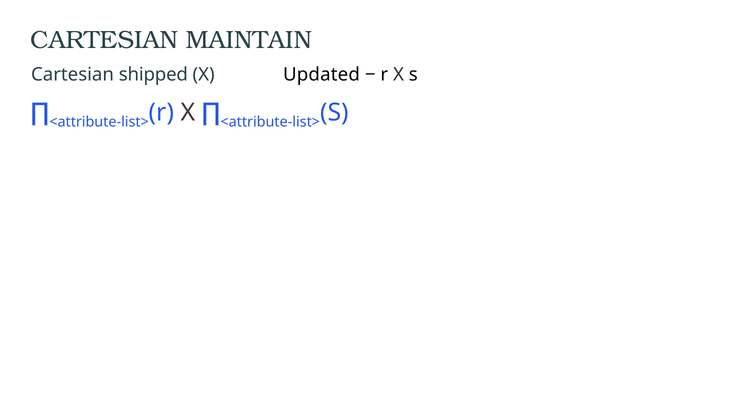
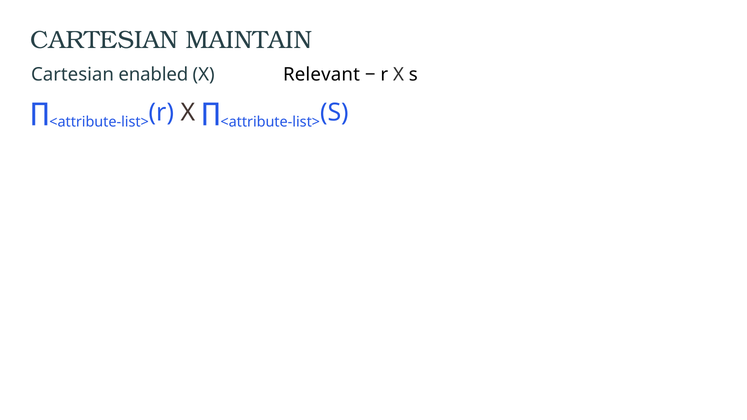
shipped: shipped -> enabled (153, 74)
Updated: Updated -> Relevant (321, 74)
